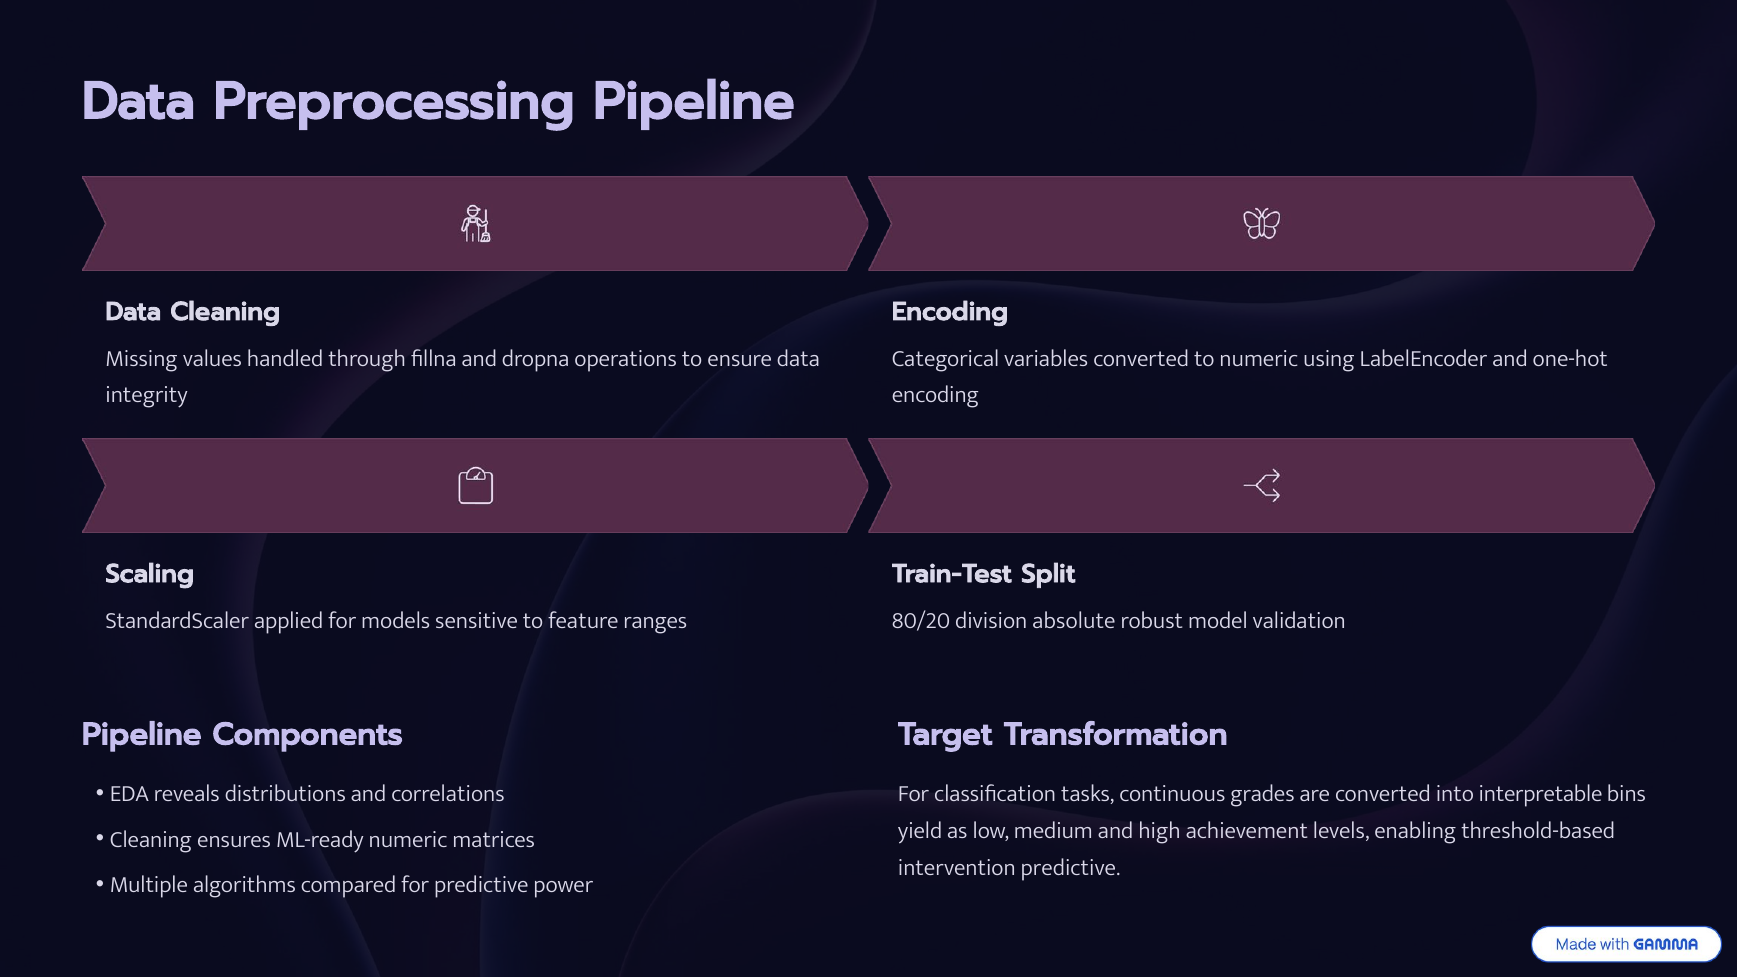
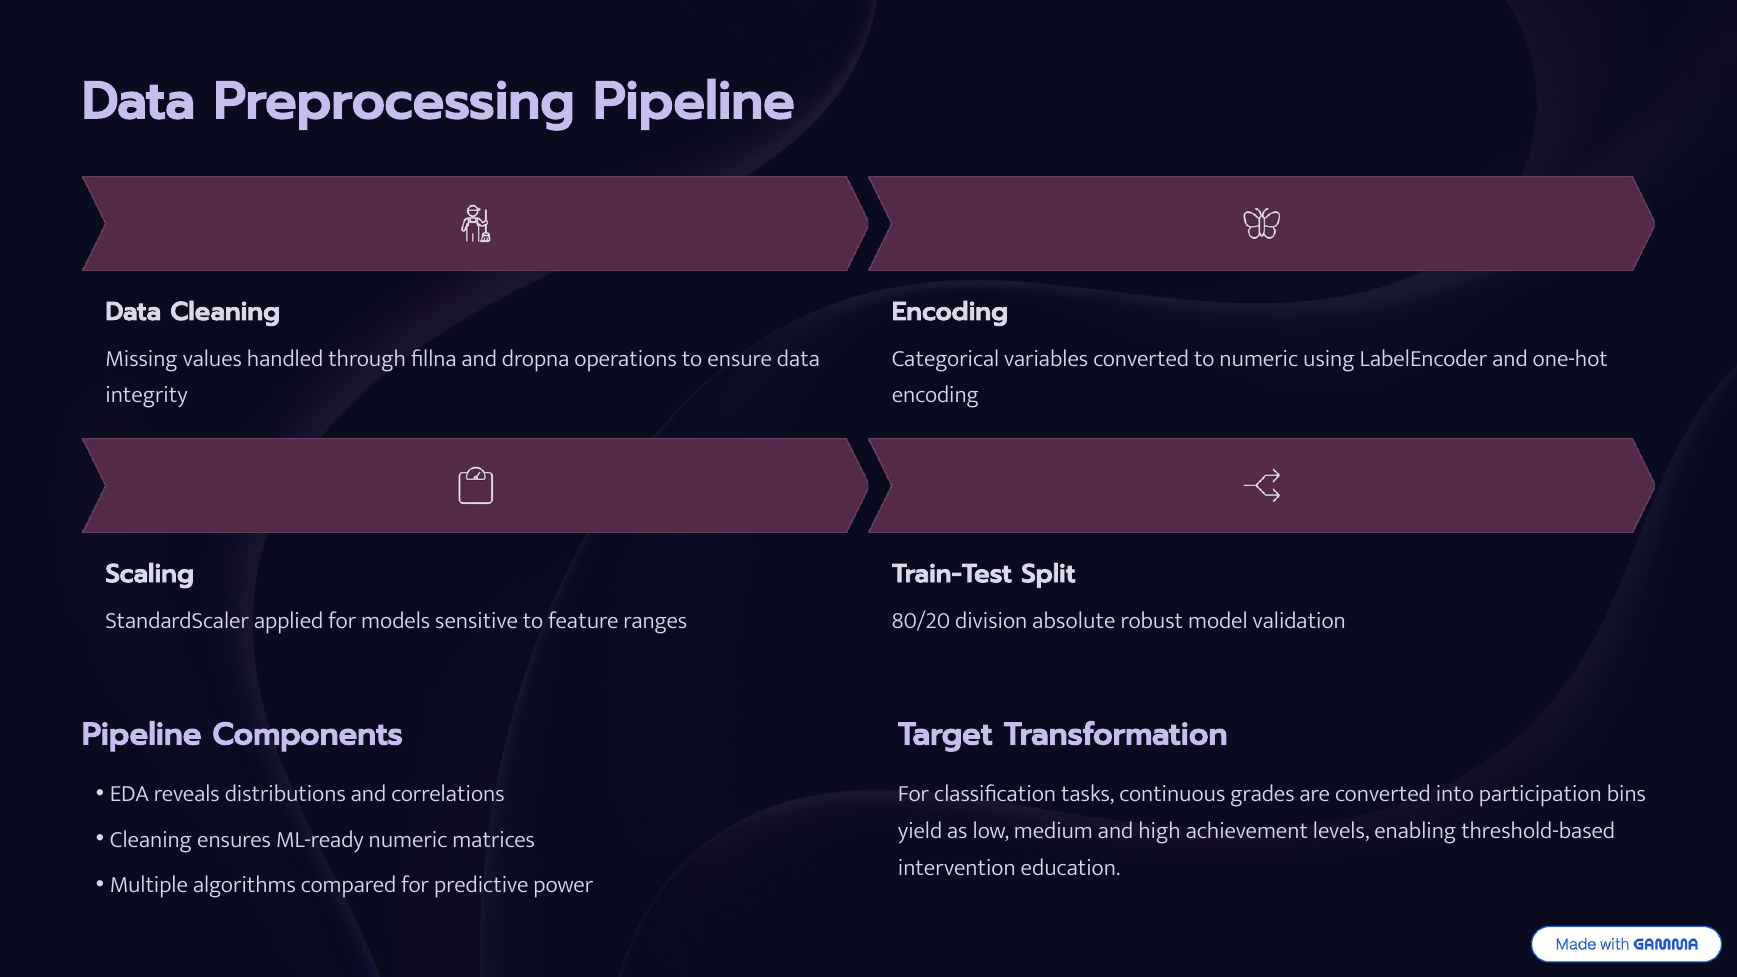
interpretable: interpretable -> participation (1540, 794)
intervention predictive: predictive -> education (1071, 868)
